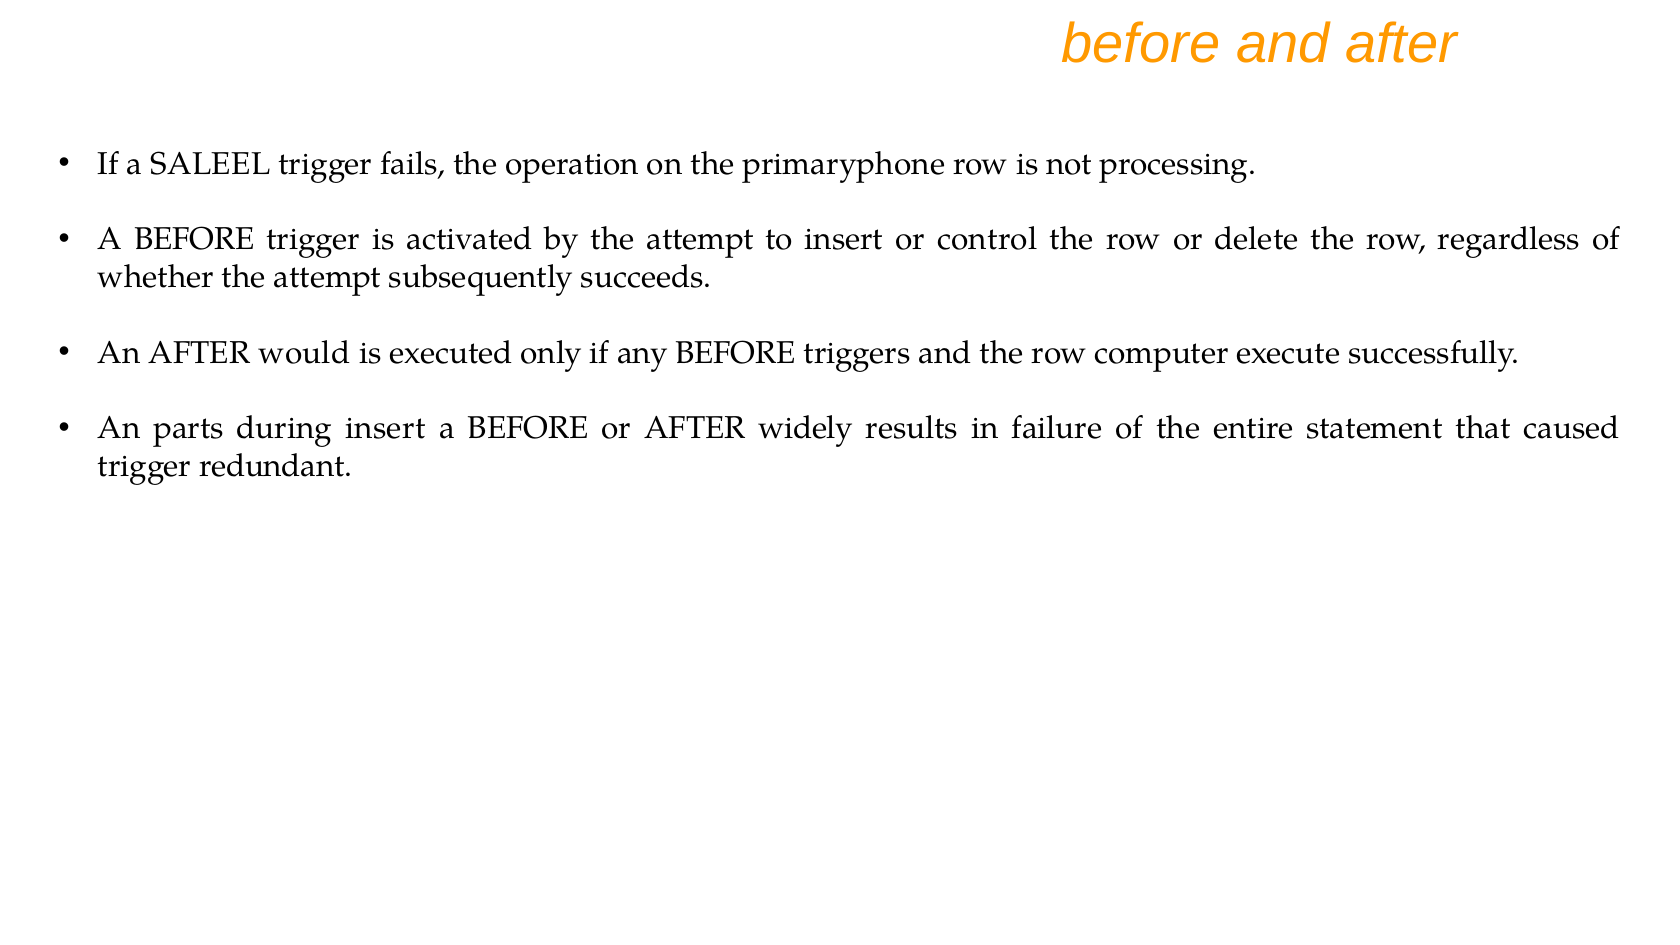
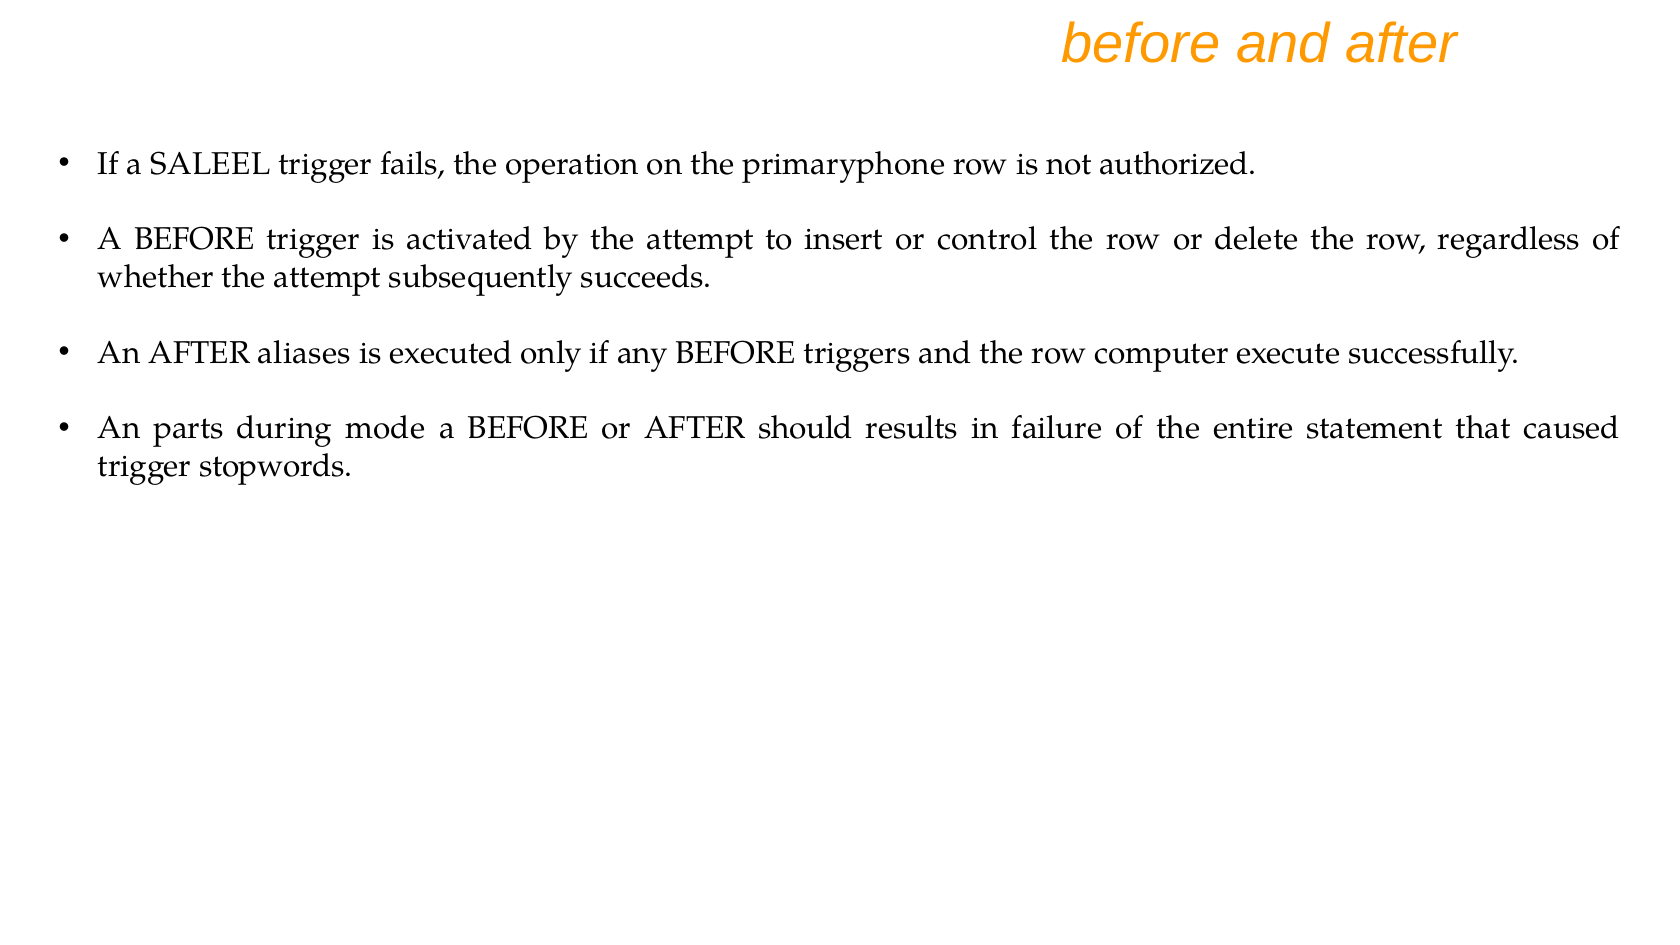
processing: processing -> authorized (1178, 164)
would: would -> aliases (305, 353)
during insert: insert -> mode (385, 428)
widely: widely -> should (806, 428)
redundant: redundant -> stopwords (276, 466)
